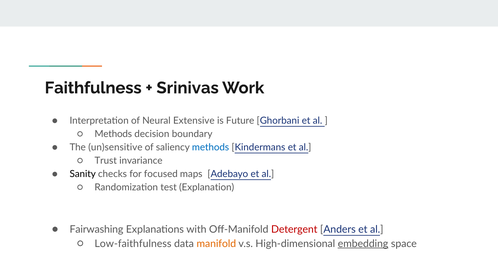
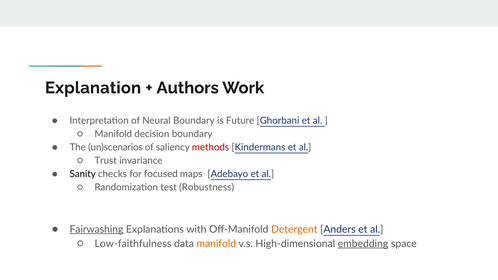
Faithfulness: Faithfulness -> Explanation (93, 88)
Srinivas: Srinivas -> Authors (188, 88)
Neural Extensive: Extensive -> Boundary (194, 121)
Methods: Methods -> Manifold (113, 134)
un)sensitive: un)sensitive -> un)scenarios (115, 147)
methods colour: blue -> red (211, 147)
Explanation: Explanation -> Robustness (207, 187)
Fairwashing underline: none -> present (96, 229)
Detergent colour: red -> orange (294, 229)
